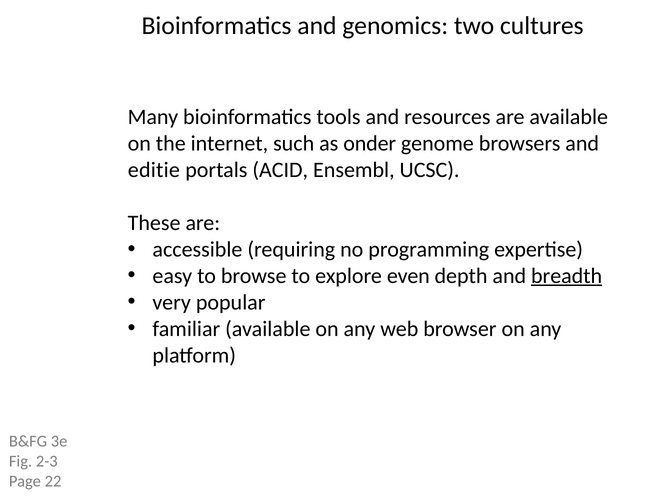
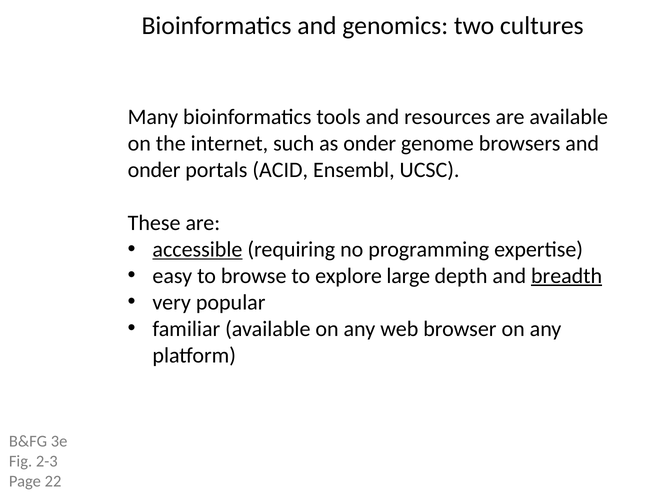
editie: editie -> onder (154, 170)
accessible underline: none -> present (197, 249)
even: even -> large (408, 276)
